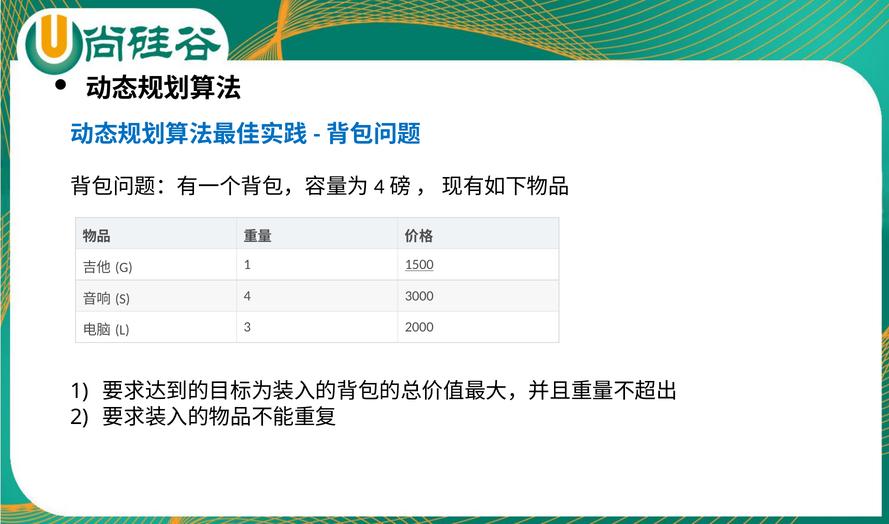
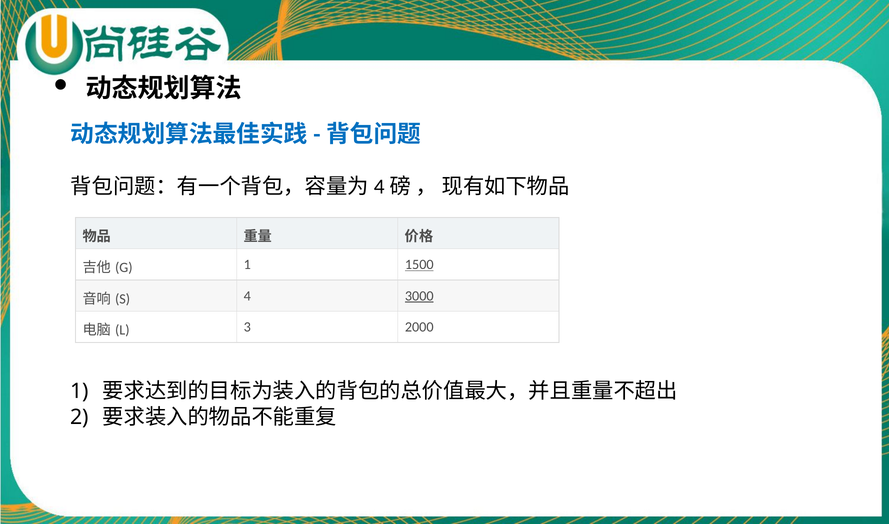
3000 underline: none -> present (419, 296)
